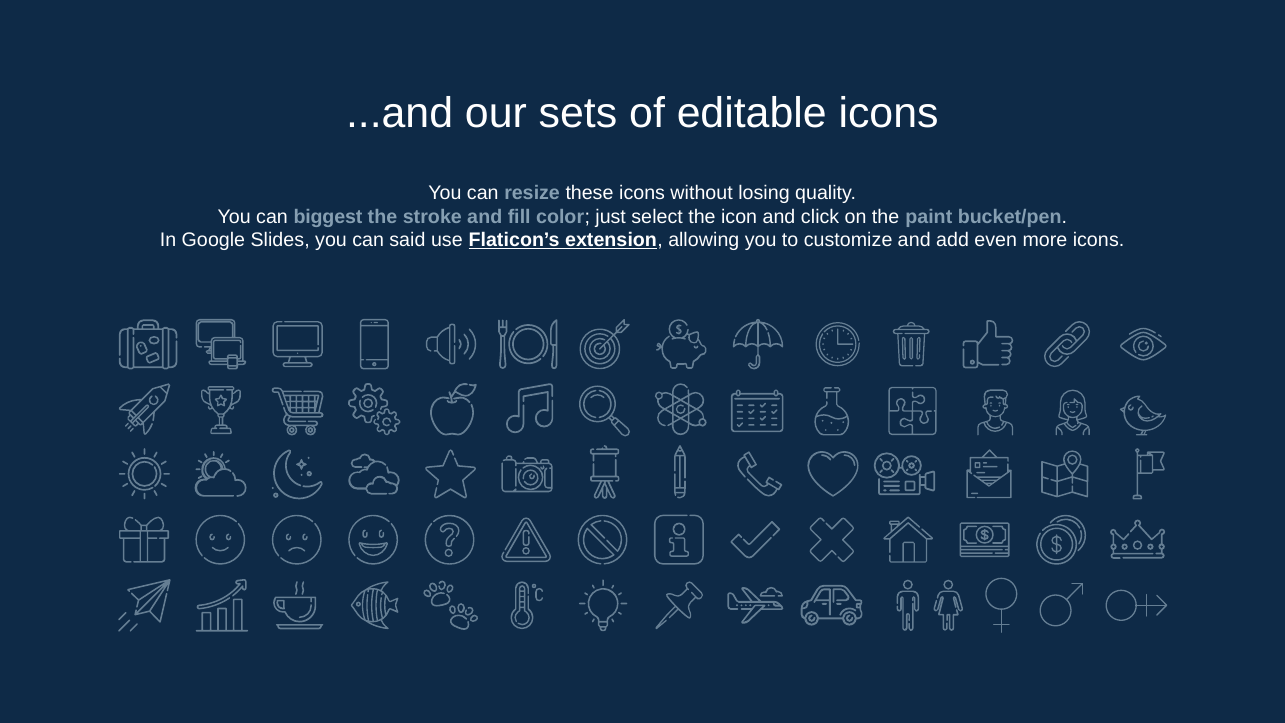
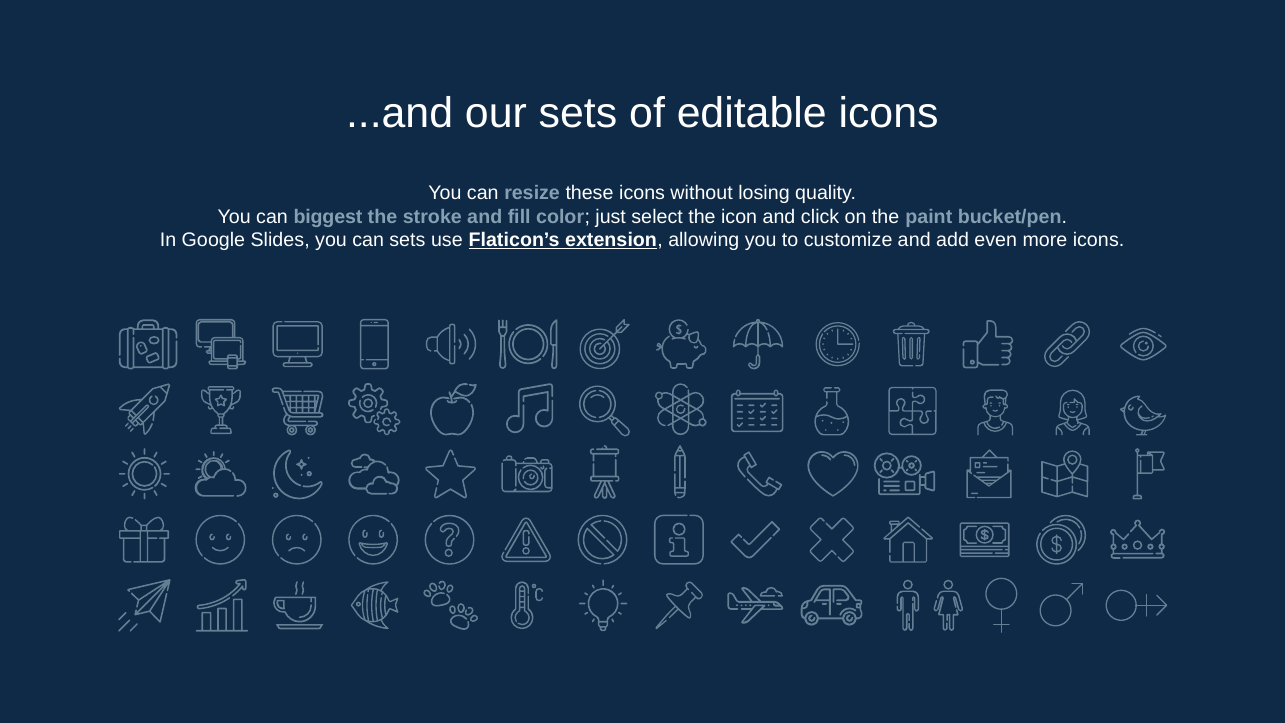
can said: said -> sets (407, 240)
